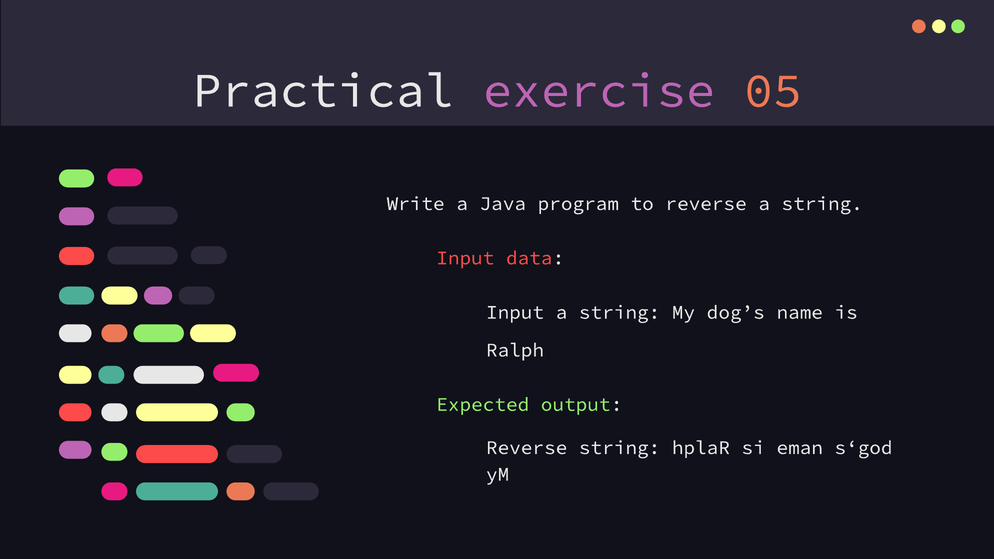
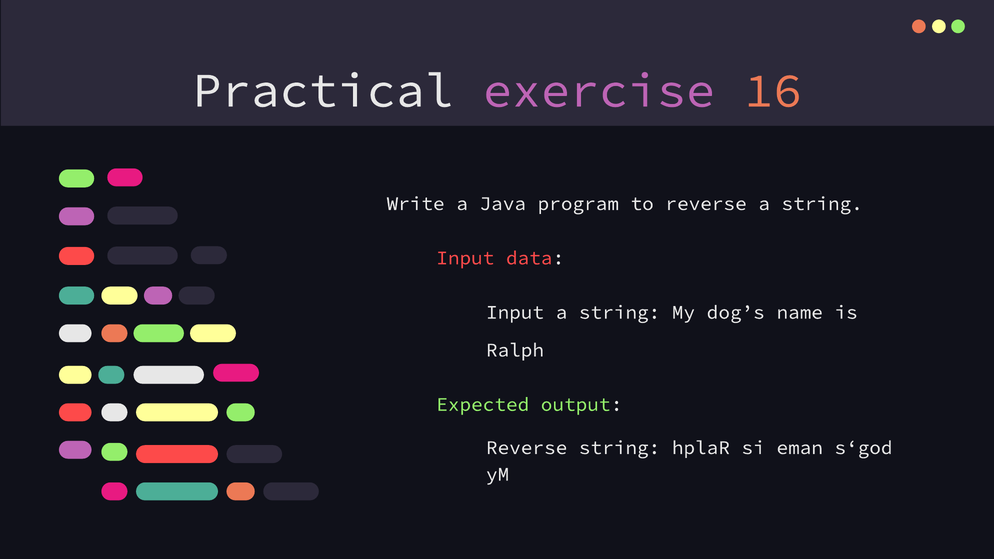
05: 05 -> 16 (773, 91)
